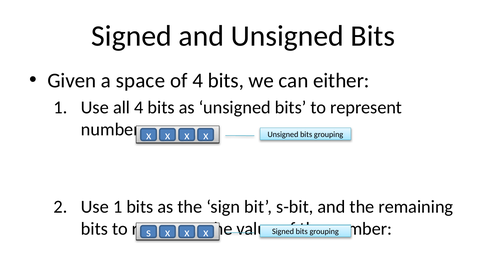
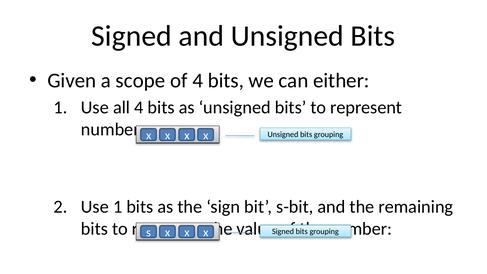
space: space -> scope (141, 80)
